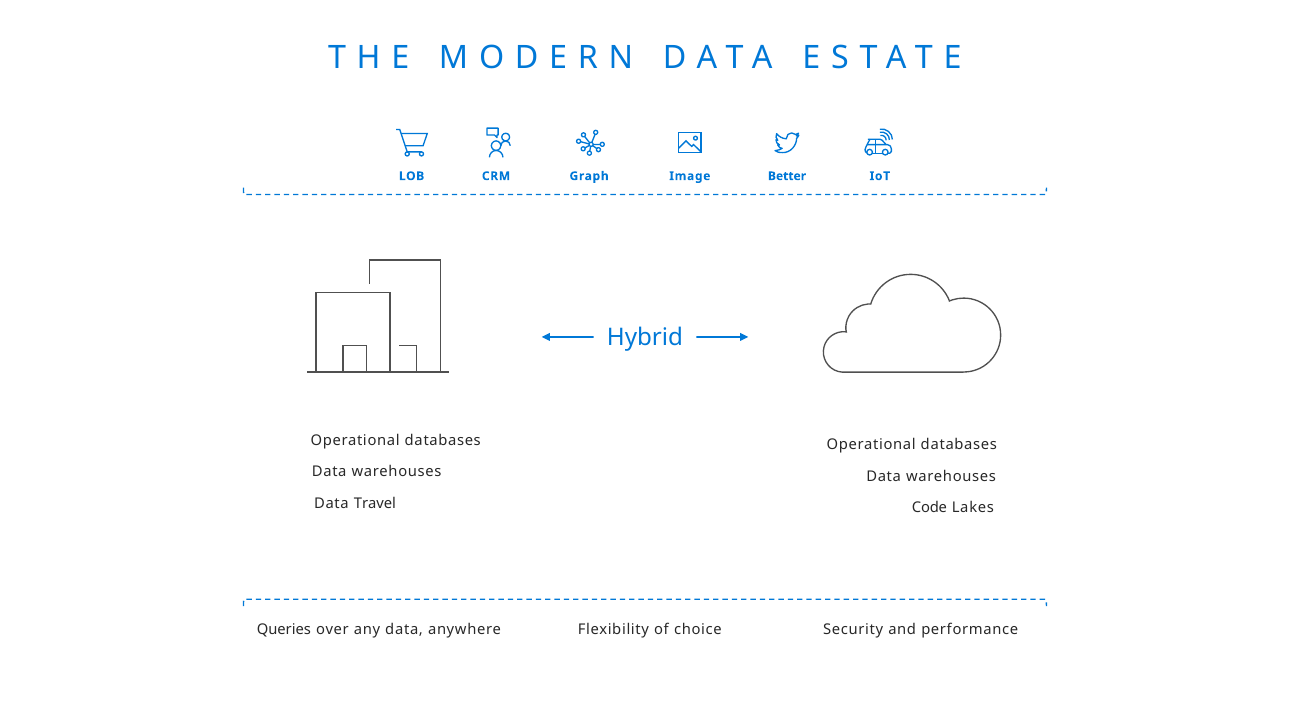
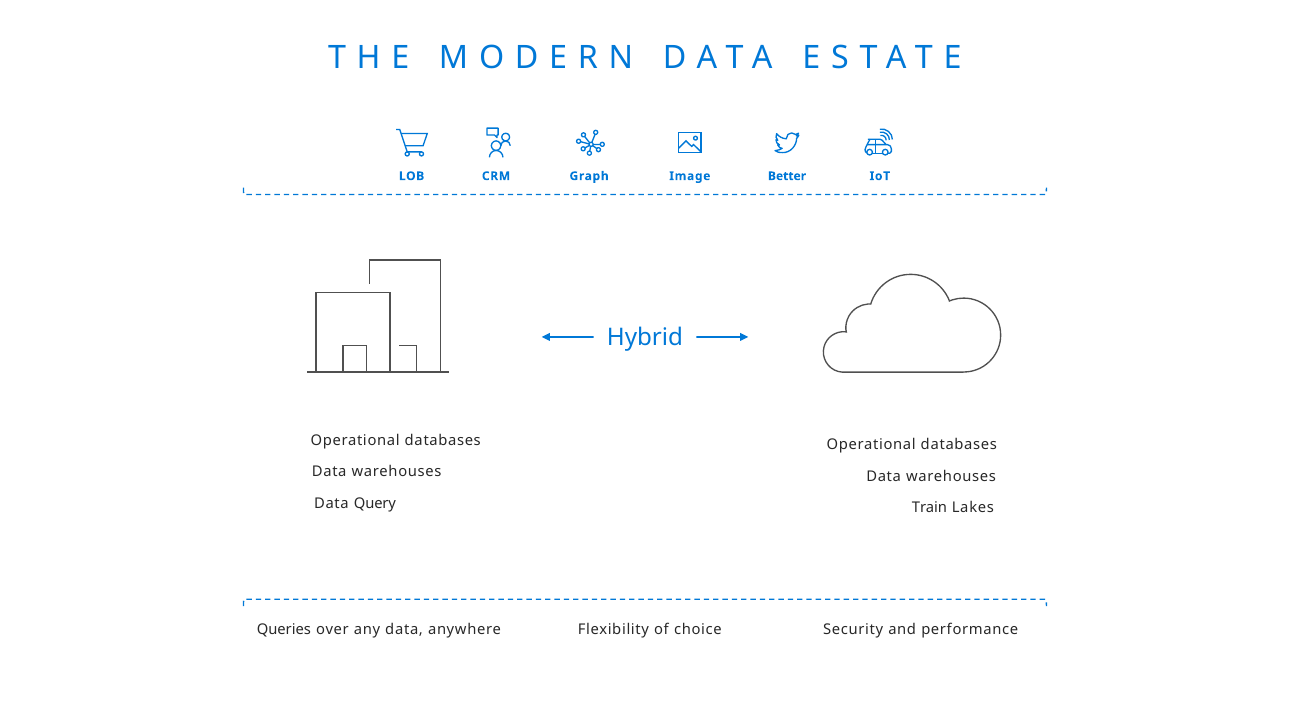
Travel: Travel -> Query (375, 504)
Code: Code -> Train (929, 508)
